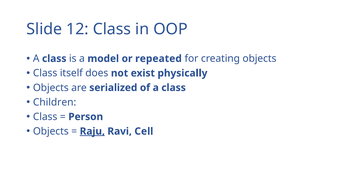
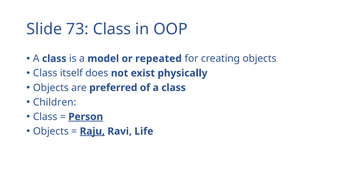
12: 12 -> 73 (77, 29)
serialized: serialized -> preferred (113, 88)
Person underline: none -> present (86, 117)
Cell: Cell -> Life (144, 131)
